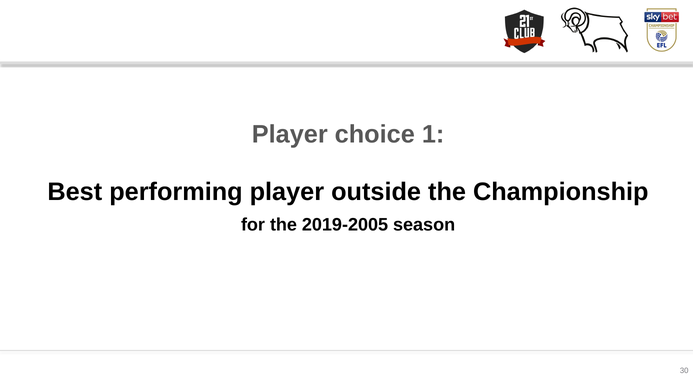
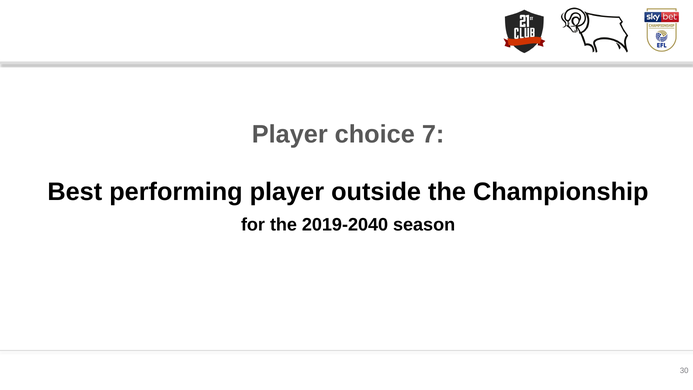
1: 1 -> 7 (433, 134)
2019-2005: 2019-2005 -> 2019-2040 (345, 225)
